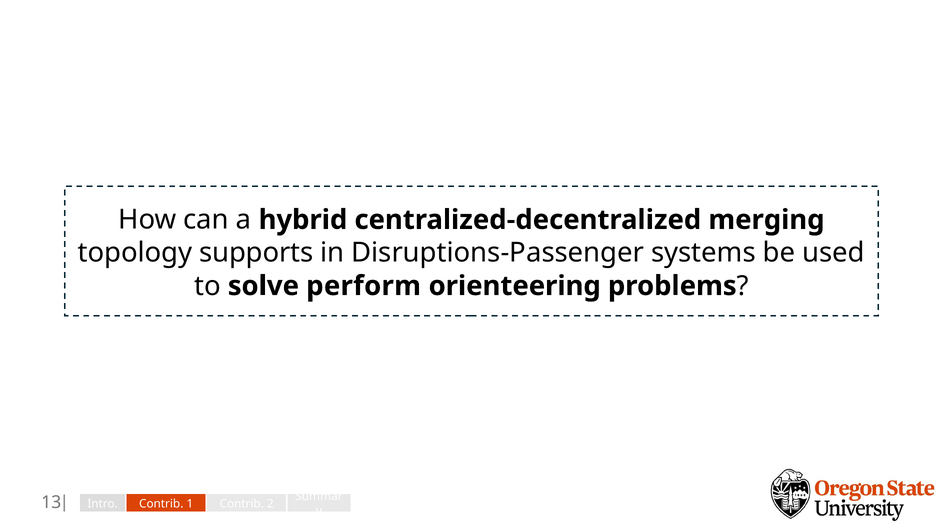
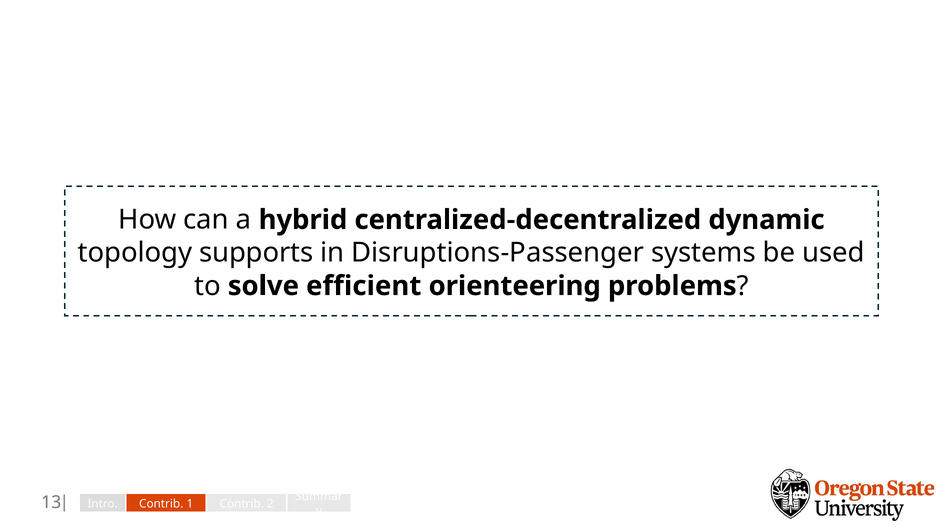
merging: merging -> dynamic (766, 220)
perform: perform -> efficient (364, 286)
